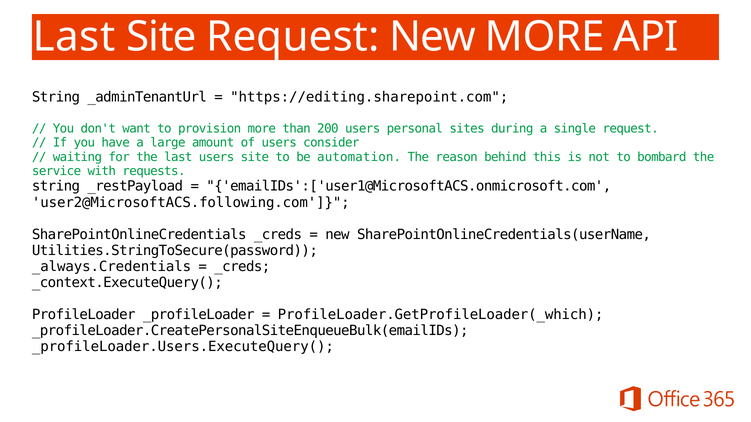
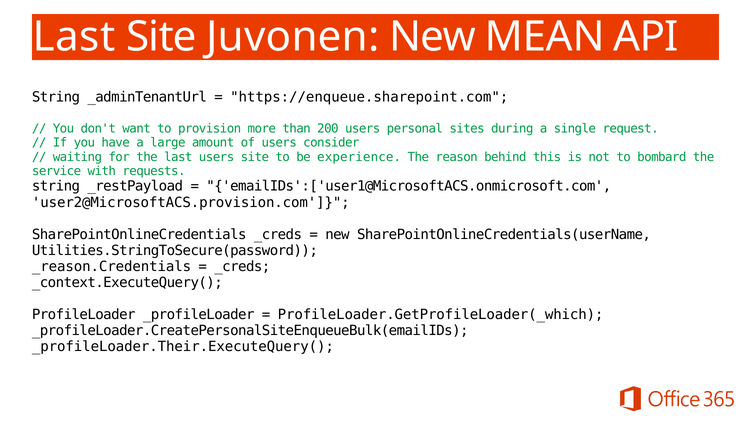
Site Request: Request -> Juvonen (293, 37)
New MORE: MORE -> MEAN (545, 37)
https://editing.sharepoint.com: https://editing.sharepoint.com -> https://enqueue.sharepoint.com (369, 97)
automation: automation -> experience (359, 157)
user2@MicrosoftACS.following.com: user2@MicrosoftACS.following.com -> user2@MicrosoftACS.provision.com (191, 203)
_always.Credentials: _always.Credentials -> _reason.Credentials (112, 267)
_profileLoader.Users.ExecuteQuery(: _profileLoader.Users.ExecuteQuery( -> _profileLoader.Their.ExecuteQuery( (183, 347)
